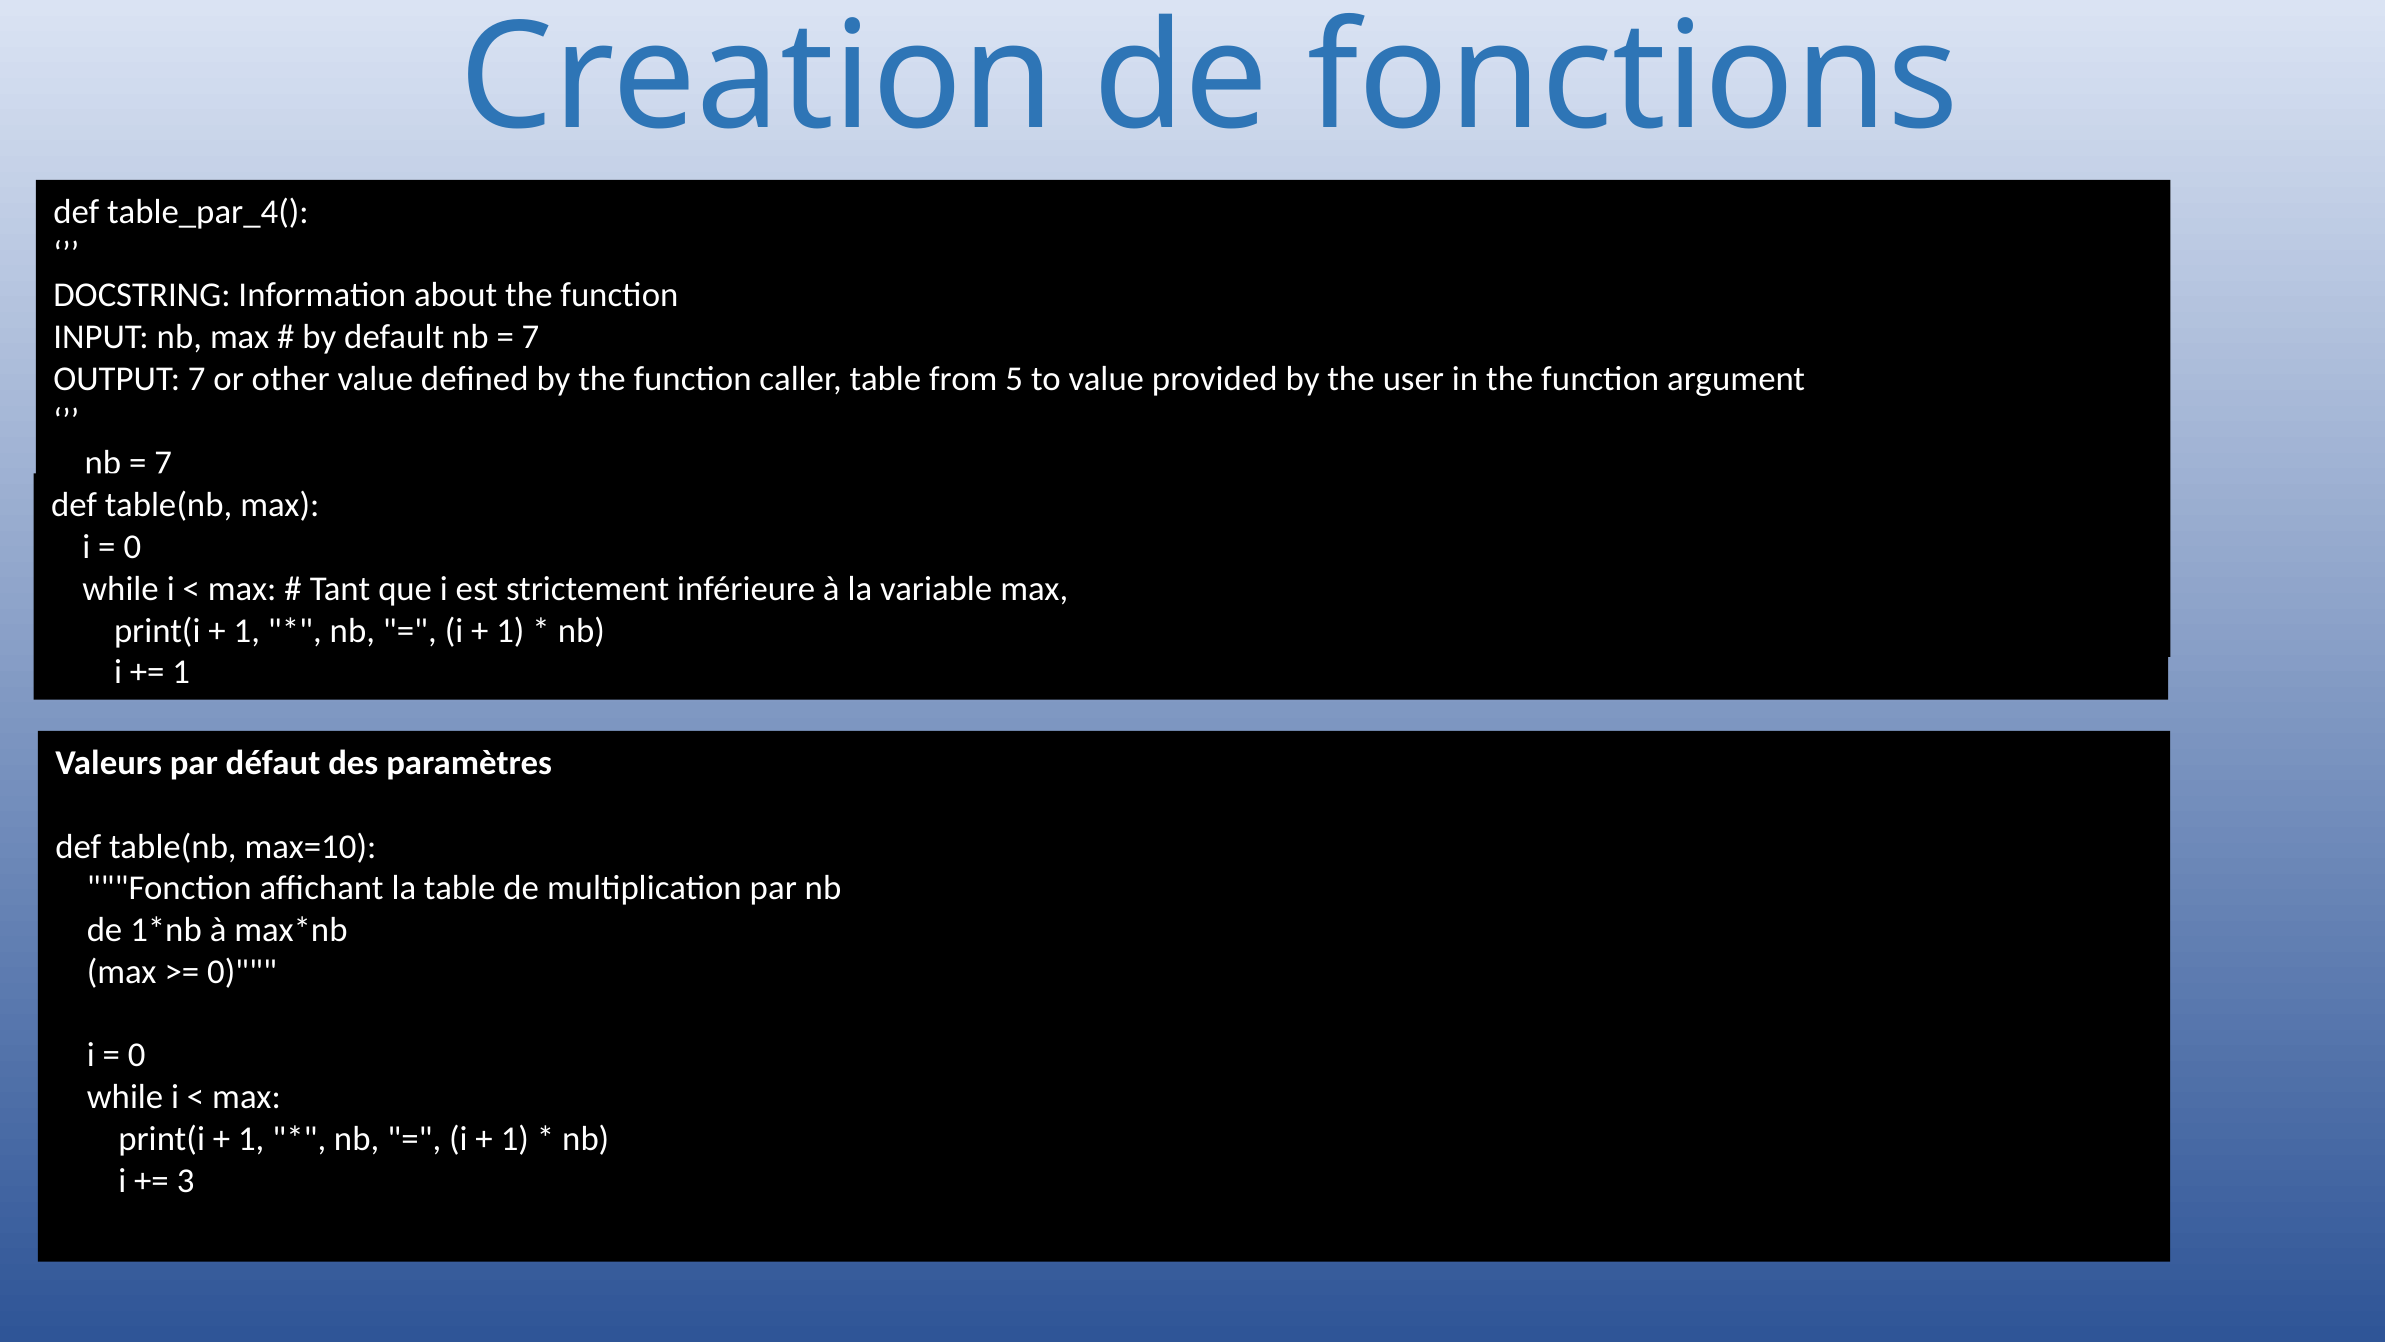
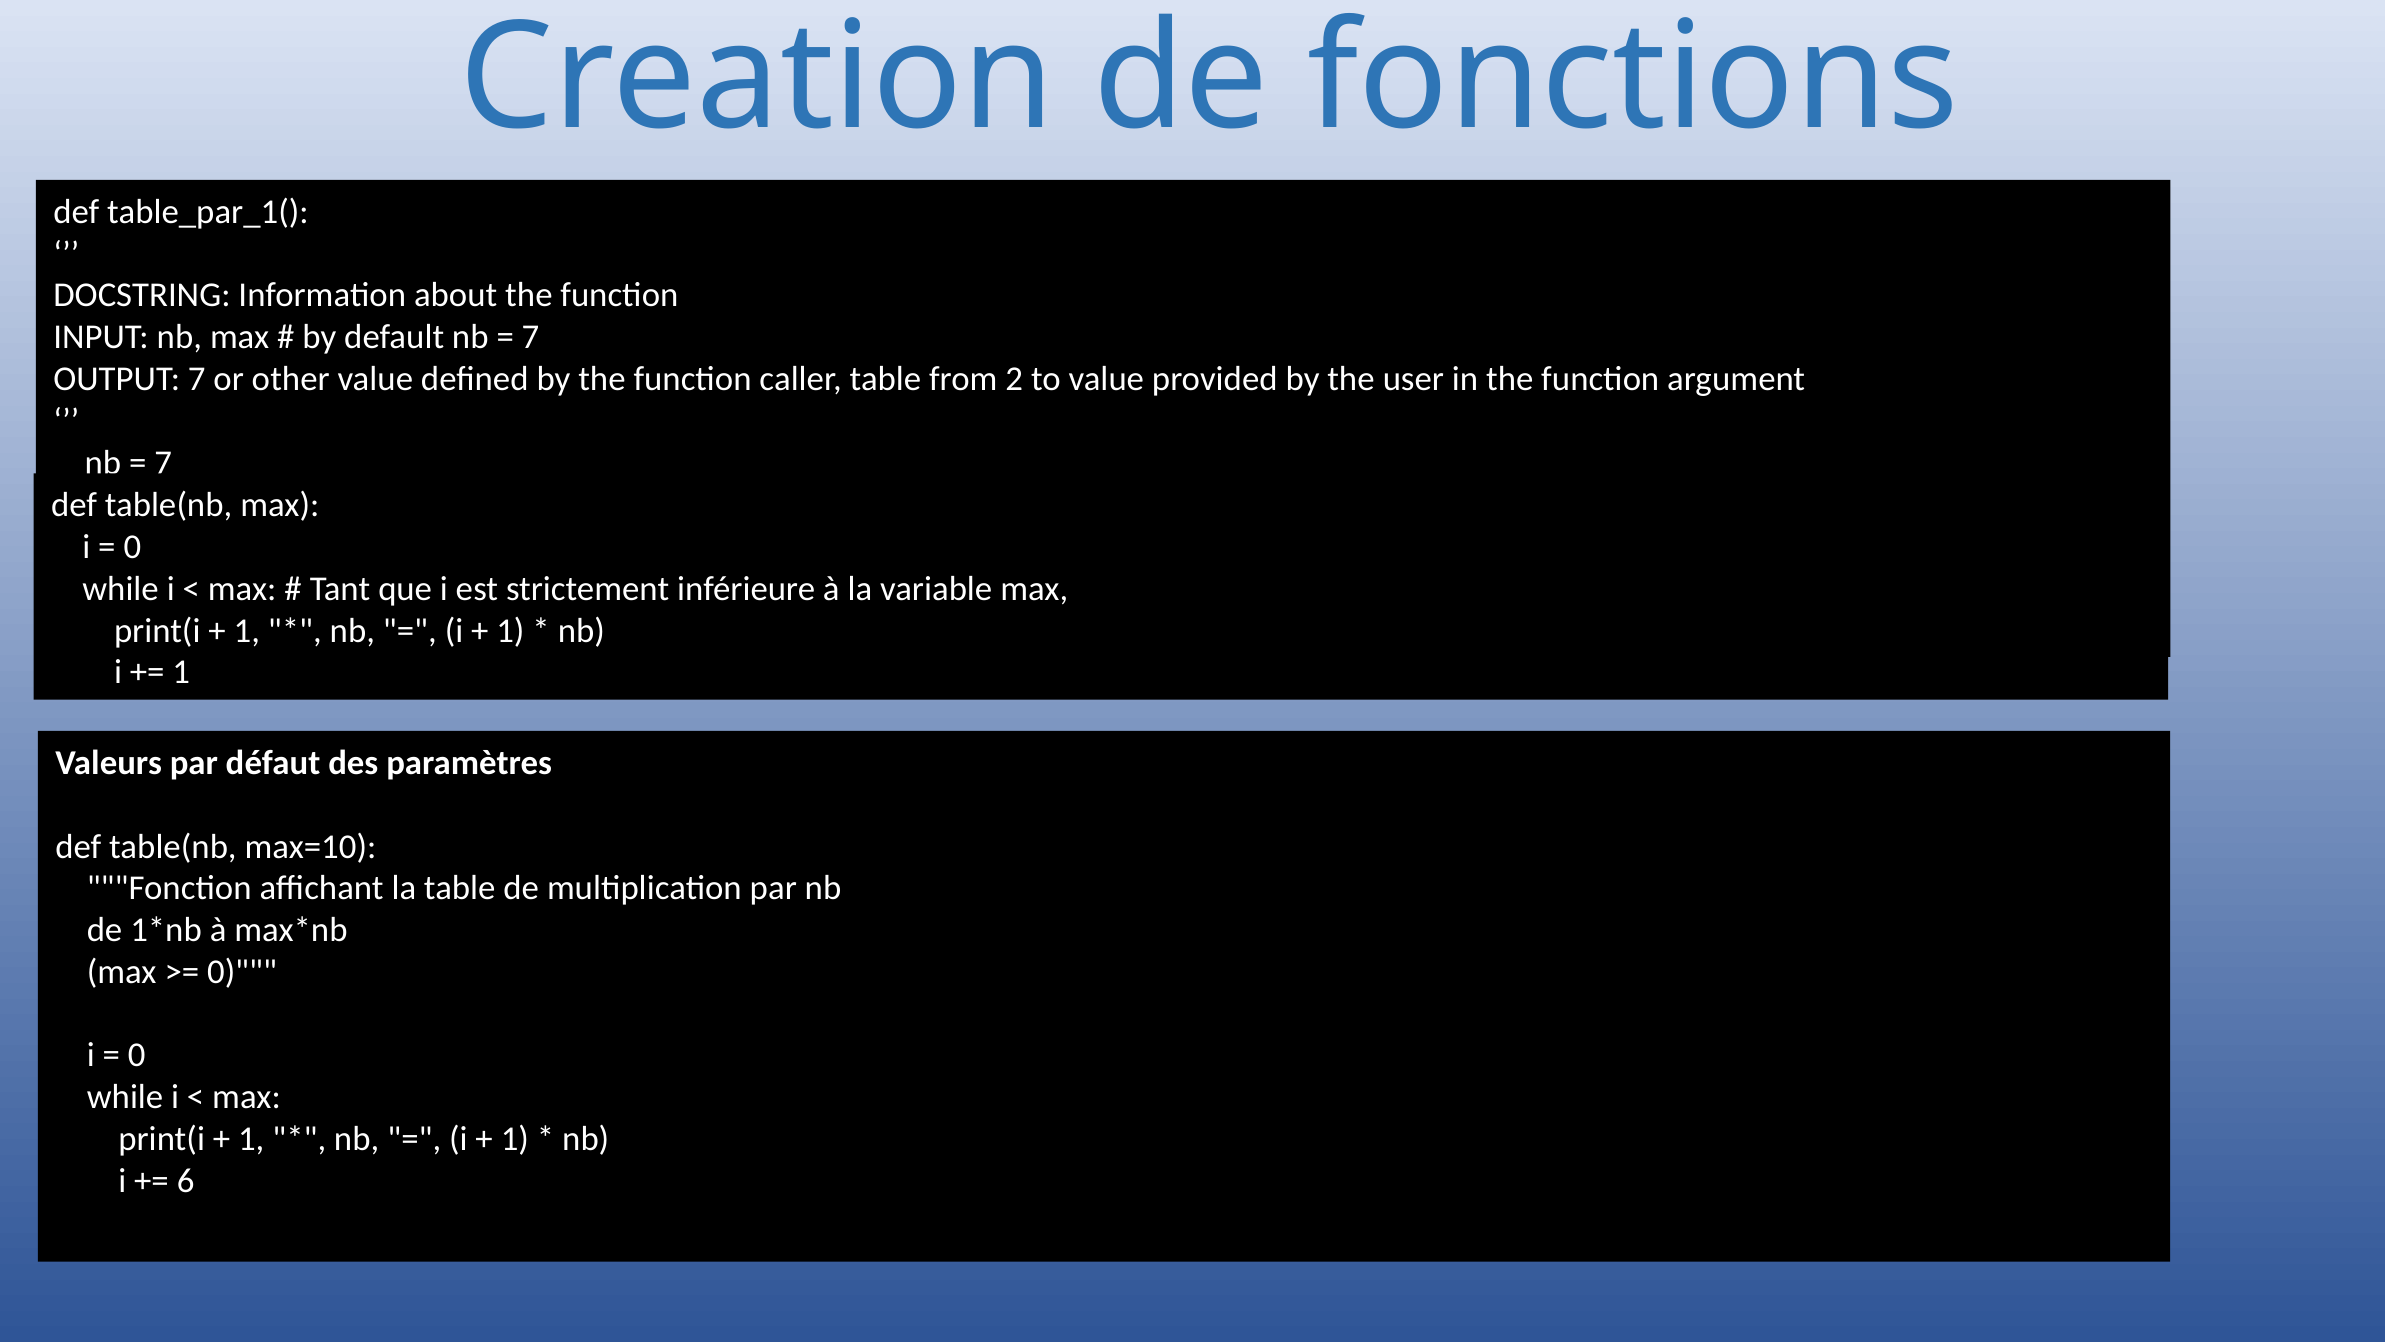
table_par_4(: table_par_4( -> table_par_1( (208, 212)
5: 5 -> 2 (1014, 379)
3: 3 -> 6 (186, 1180)
